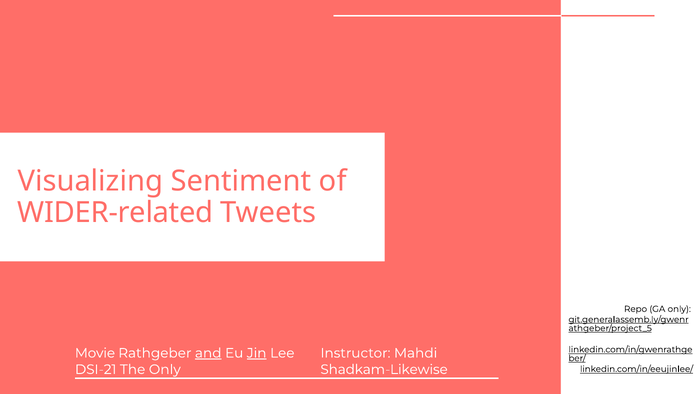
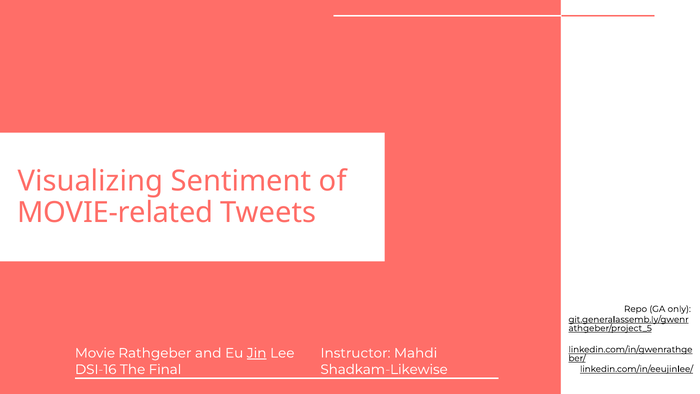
WIDER-related: WIDER-related -> MOVIE-related (115, 212)
and underline: present -> none (208, 353)
DSI-21: DSI-21 -> DSI-16 (96, 369)
The Only: Only -> Final (165, 369)
